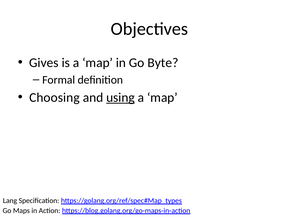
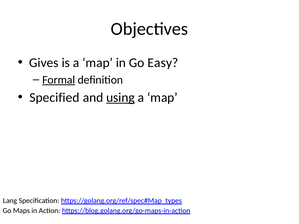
Byte: Byte -> Easy (163, 63)
Formal underline: none -> present (59, 80)
Choosing: Choosing -> Specified (54, 98)
